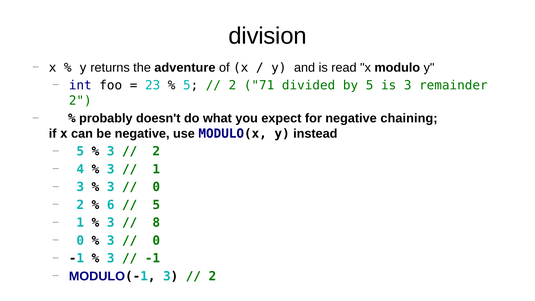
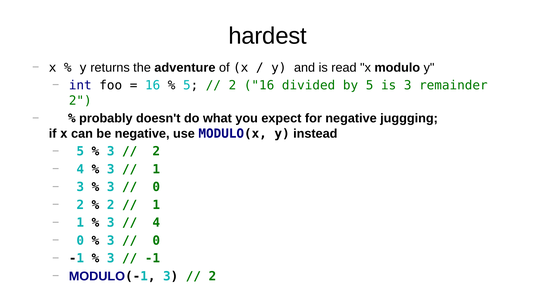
division: division -> hardest (268, 36)
23: 23 -> 16 (153, 85)
2 71: 71 -> 16 (259, 85)
chaining: chaining -> juggging (409, 118)
6: 6 -> 2 (111, 205)
5: 5 -> 1 (156, 205)
8: 8 -> 4 (156, 223)
